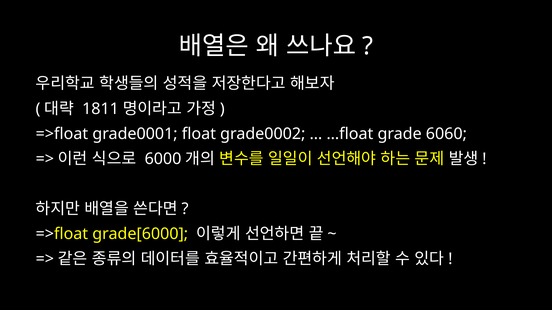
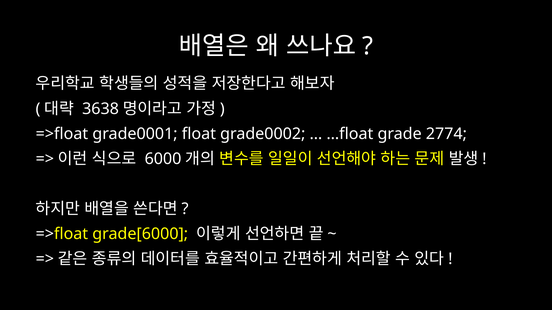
1811: 1811 -> 3638 (101, 109)
6060: 6060 -> 2774 (446, 134)
